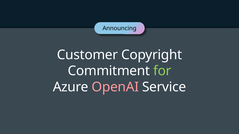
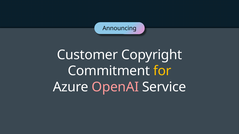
for colour: light green -> yellow (162, 71)
